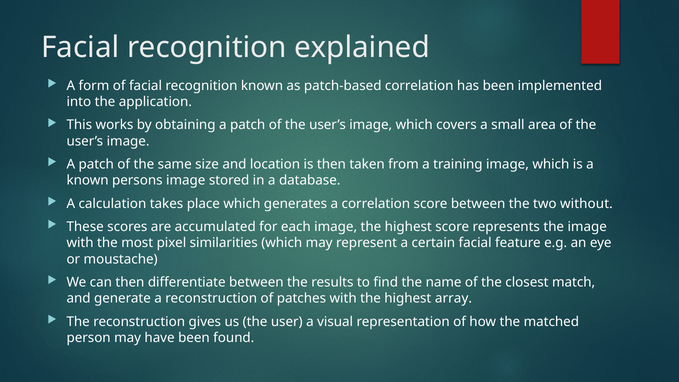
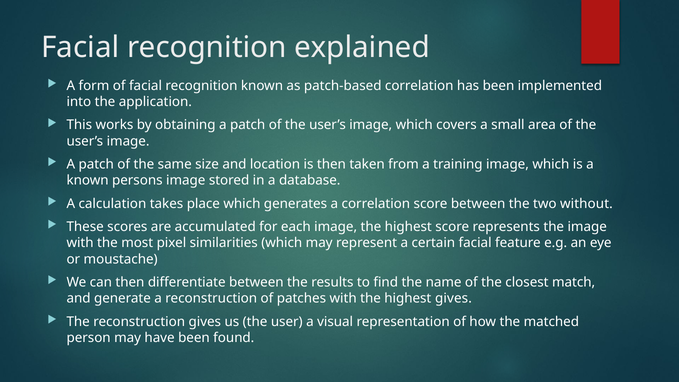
highest array: array -> gives (453, 298)
